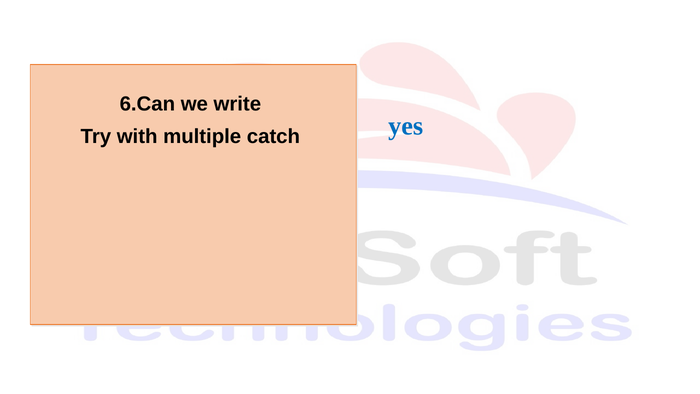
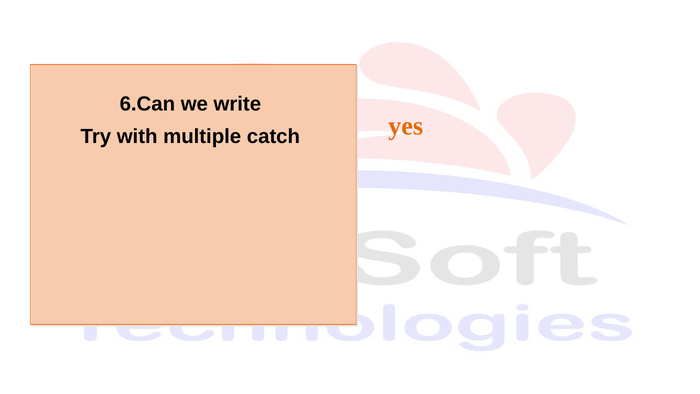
yes colour: blue -> orange (406, 126)
